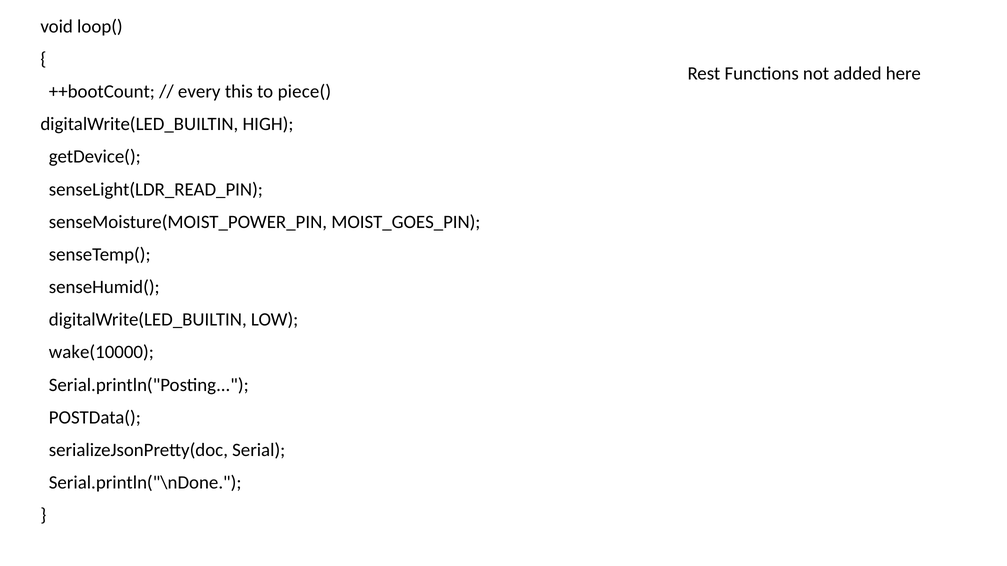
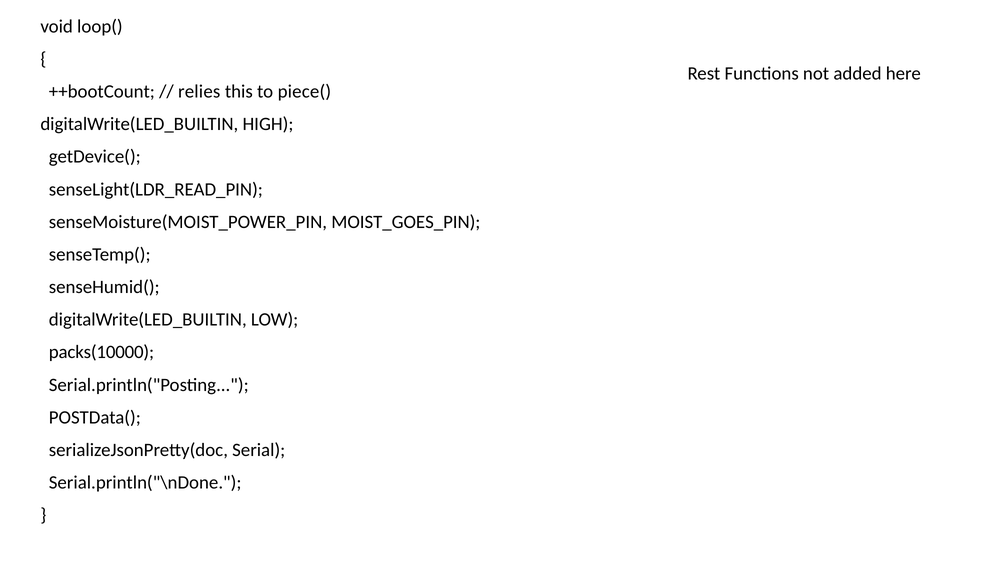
every: every -> relies (199, 92)
wake(10000: wake(10000 -> packs(10000 (101, 353)
